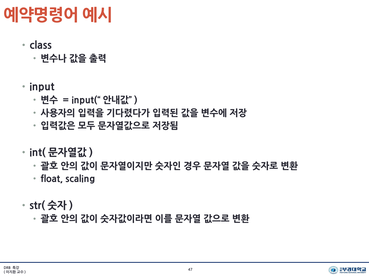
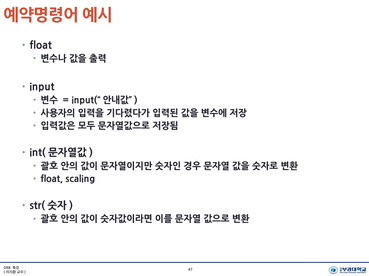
class: class -> float (41, 46)
